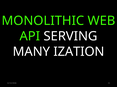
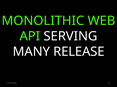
IZATION: IZATION -> RELEASE (79, 52)
